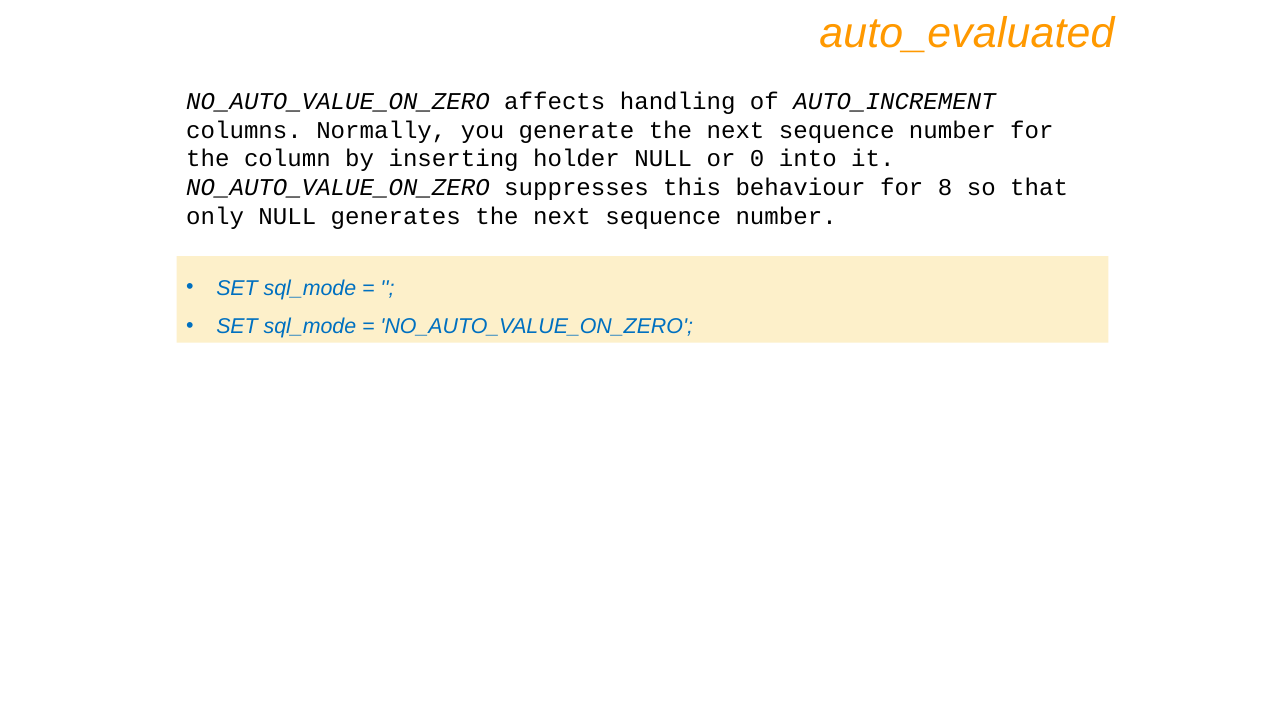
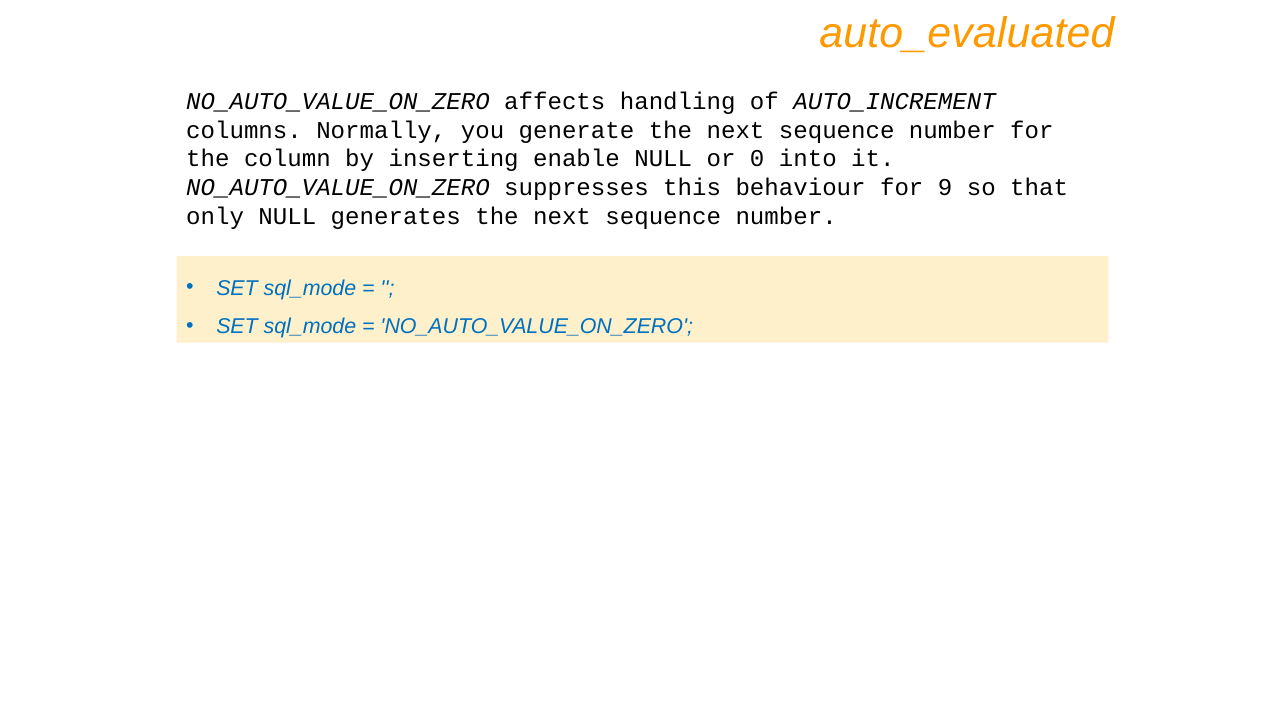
holder: holder -> enable (576, 159)
8: 8 -> 9 (945, 188)
